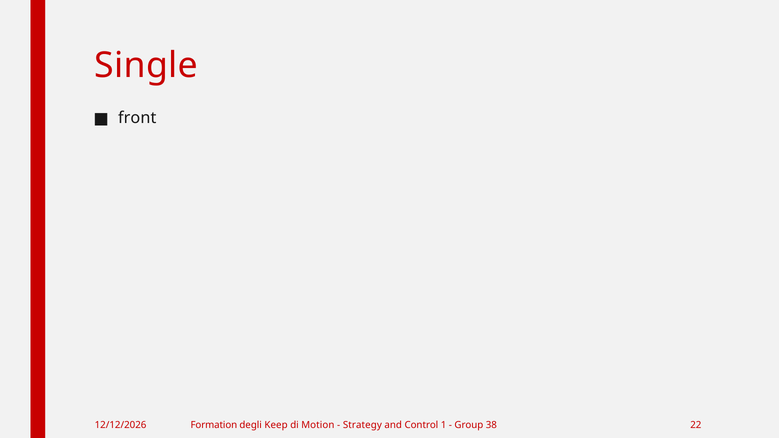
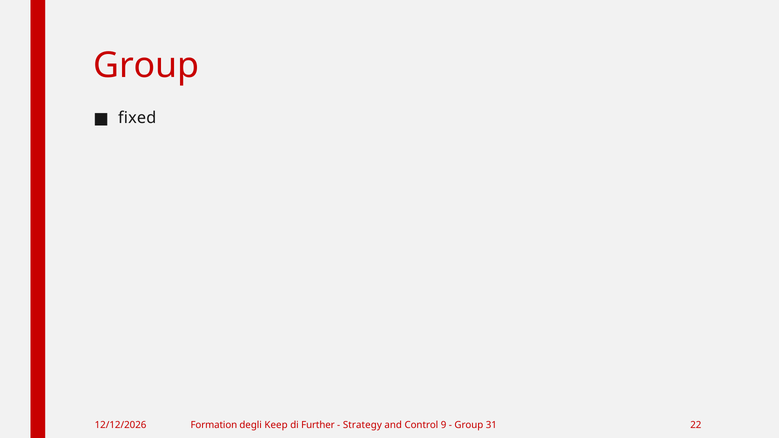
Single: Single -> Group (146, 65)
front: front -> fixed (137, 118)
Motion: Motion -> Further (318, 425)
1: 1 -> 9 (444, 425)
38: 38 -> 31 (491, 425)
